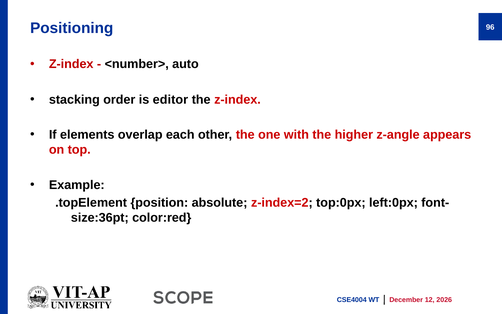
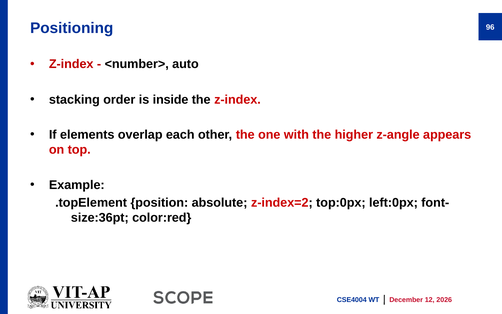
editor: editor -> inside (171, 99)
